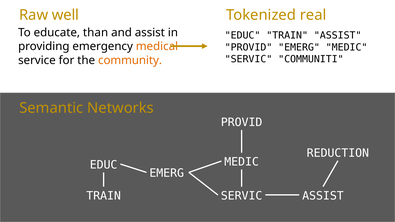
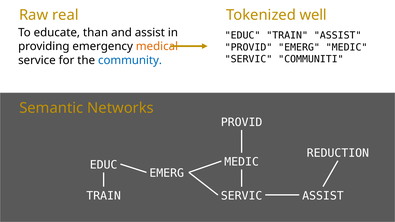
well: well -> real (65, 15)
real: real -> well (313, 15)
community colour: orange -> blue (130, 60)
